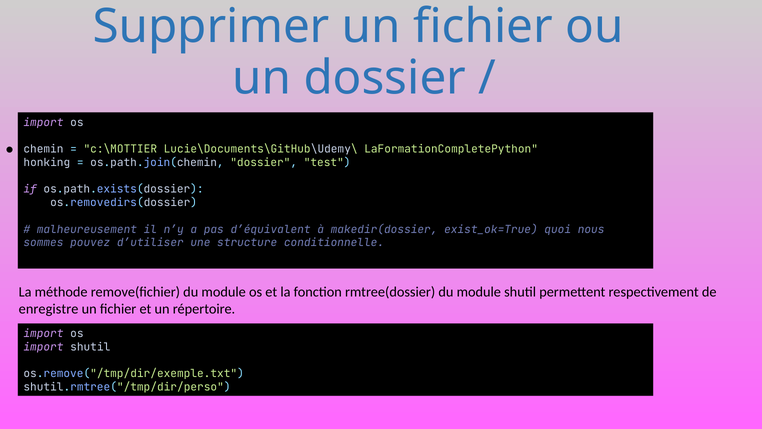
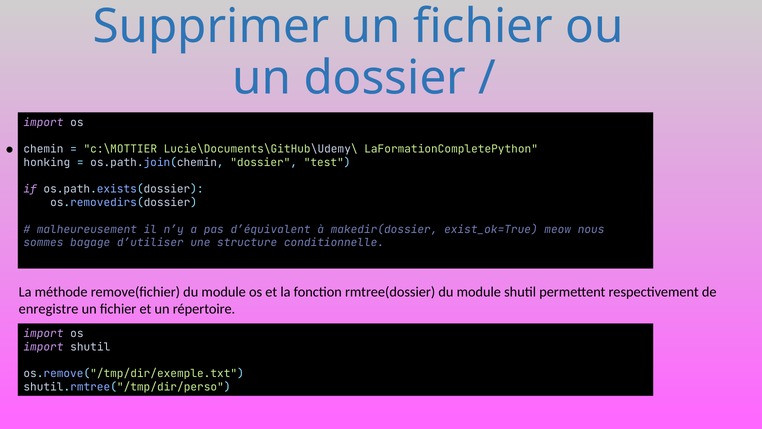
quoi: quoi -> meow (558, 229)
pouvez: pouvez -> bagage (90, 243)
